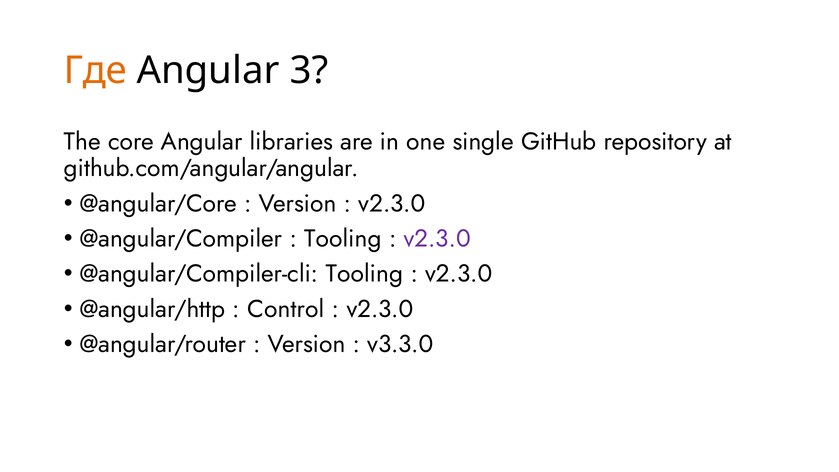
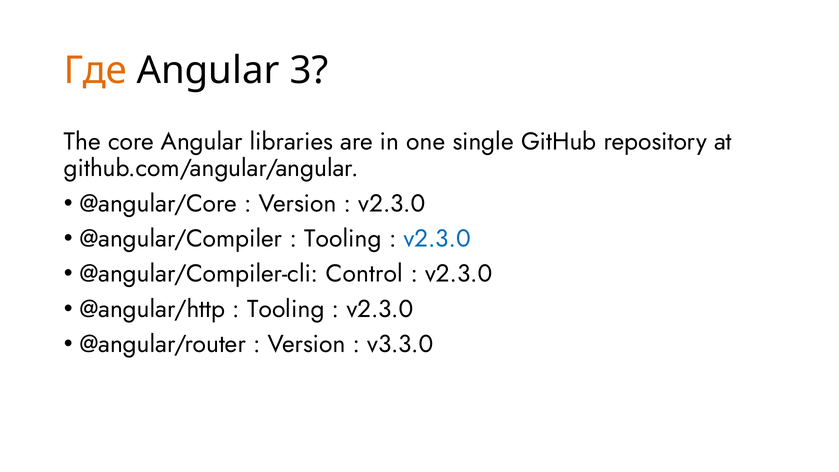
v2.3.0 colour: purple -> blue (437, 239)
@angular/Compiler-cli Tooling: Tooling -> Control (364, 274)
Control: Control -> Tooling (286, 309)
